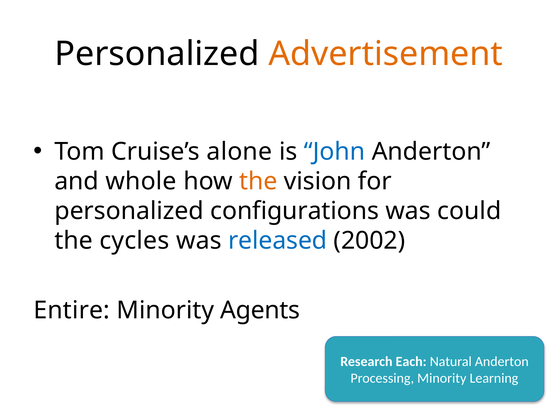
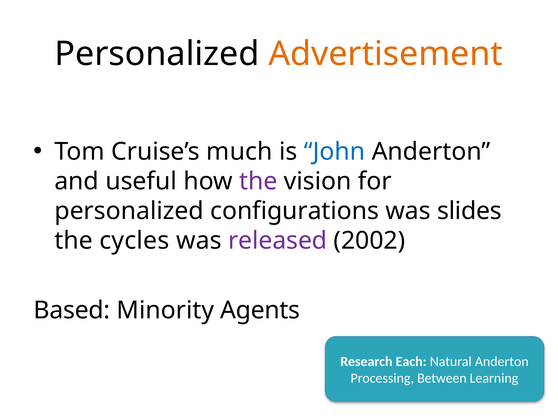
alone: alone -> much (239, 152)
whole: whole -> useful (141, 182)
the colour: orange -> purple (258, 182)
could: could -> slides (469, 211)
released colour: blue -> purple (278, 241)
Entire: Entire -> Based (72, 311)
Processing Minority: Minority -> Between (442, 379)
